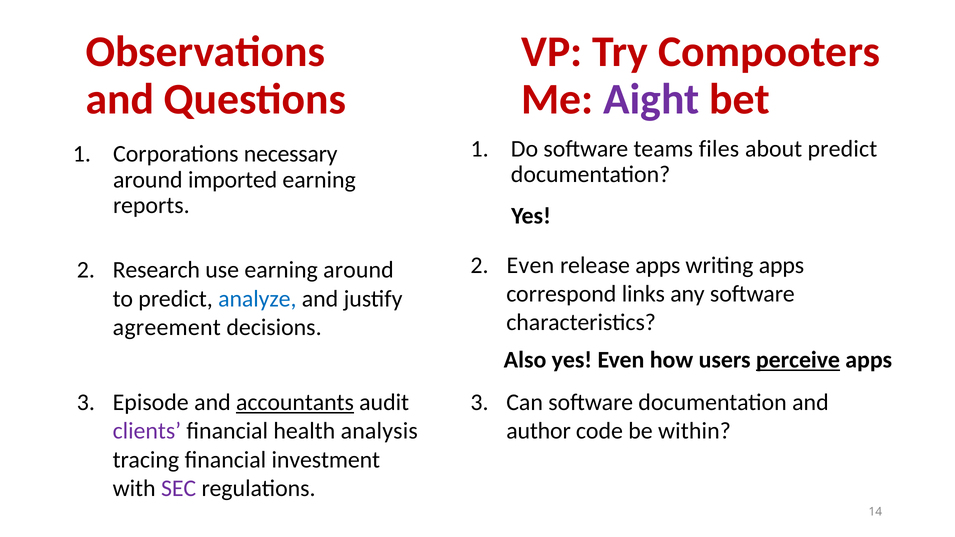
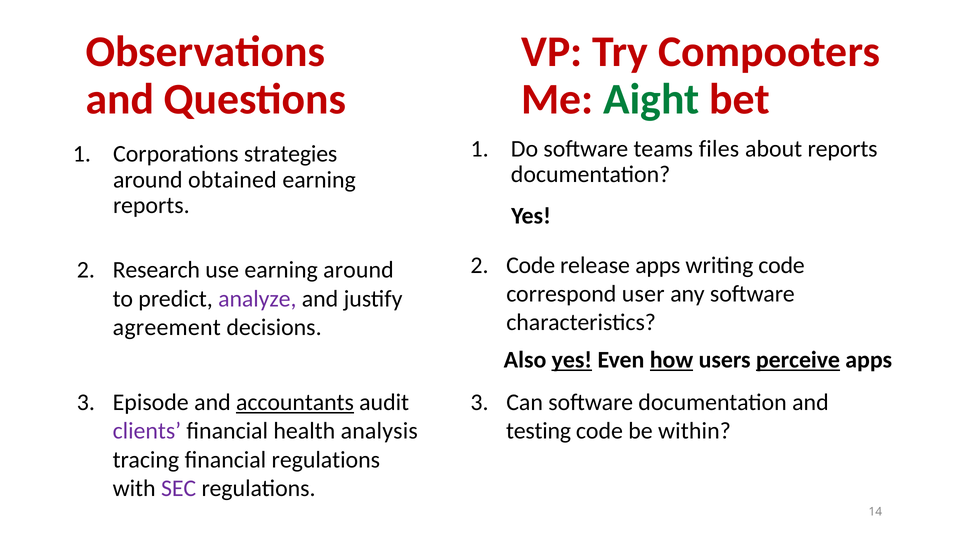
Aight colour: purple -> green (651, 99)
about predict: predict -> reports (843, 149)
necessary: necessary -> strategies (291, 154)
imported: imported -> obtained (232, 180)
Even: Even -> Code (531, 265)
writing apps: apps -> code (782, 265)
links: links -> user (643, 294)
analyze colour: blue -> purple (257, 299)
yes underline: none -> present (572, 360)
how underline: none -> present (672, 360)
author: author -> testing (539, 431)
financial investment: investment -> regulations (326, 460)
